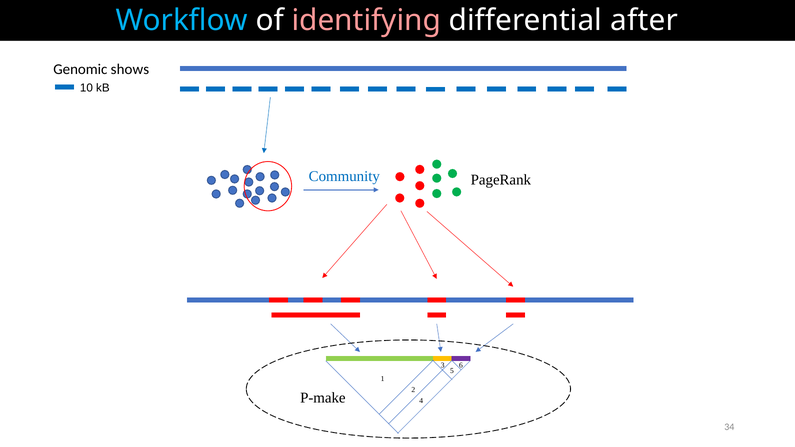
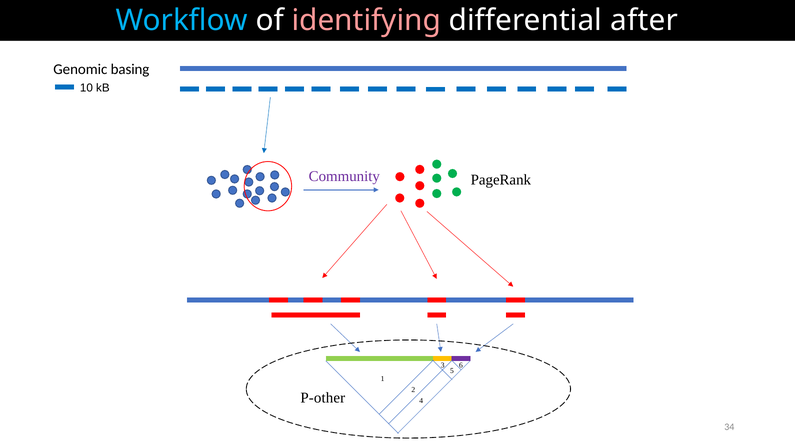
shows: shows -> basing (130, 69)
Community colour: blue -> purple (344, 177)
P-make: P-make -> P-other (323, 398)
